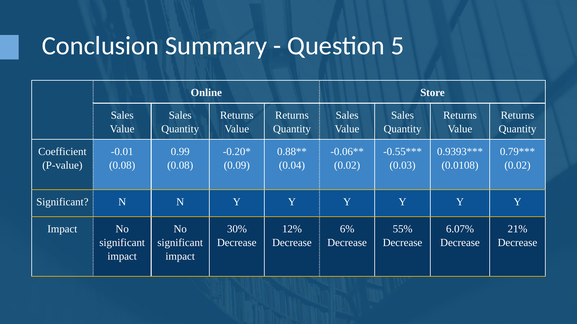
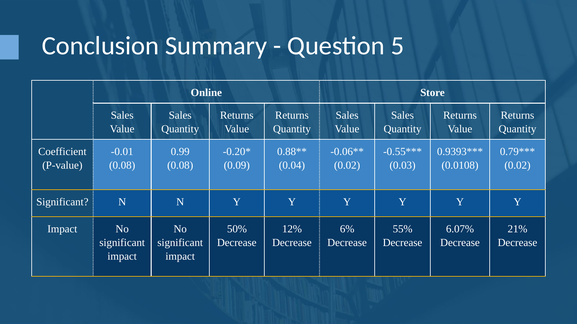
30%: 30% -> 50% (237, 229)
